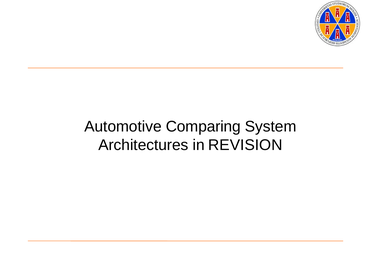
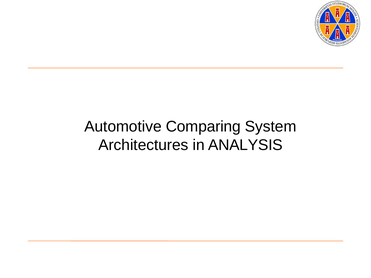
REVISION: REVISION -> ANALYSIS (245, 145)
